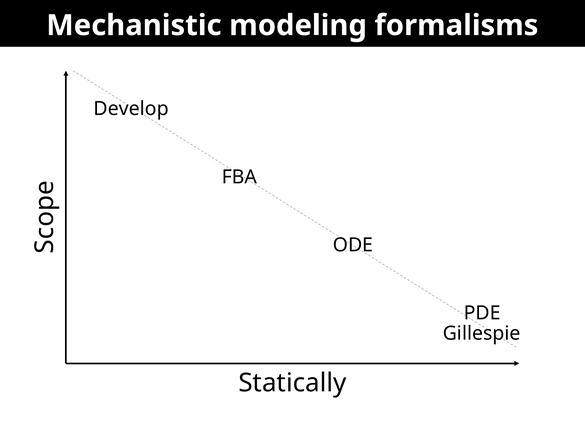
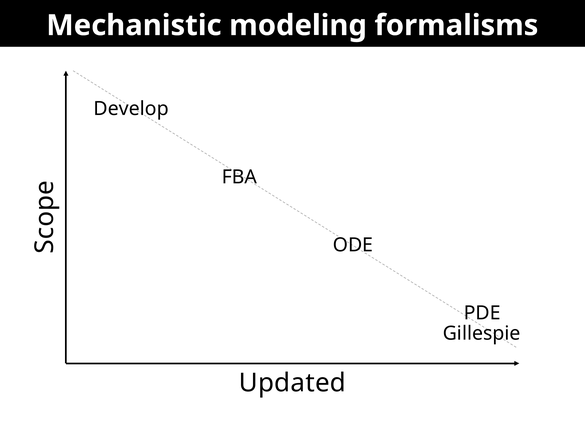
Statically: Statically -> Updated (292, 383)
